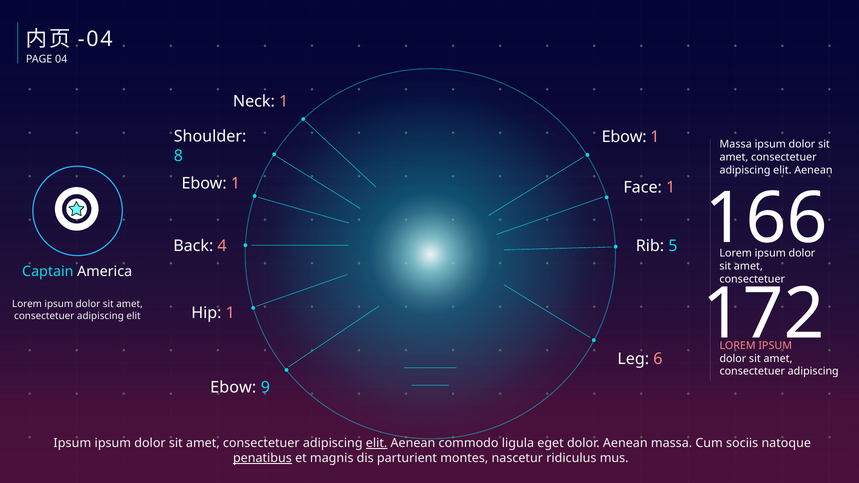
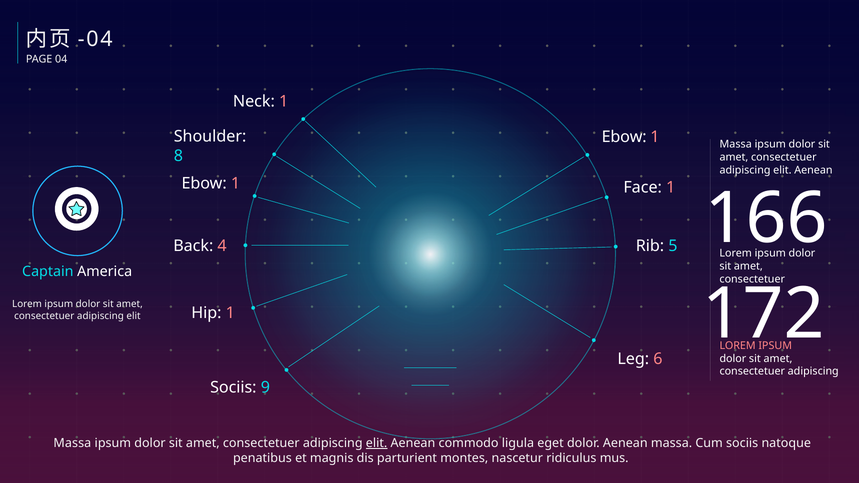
Ebow: Ebow -> Sociis (233, 387)
Ipsum: Ipsum -> Massa (72, 443)
penatibus underline: present -> none (262, 458)
